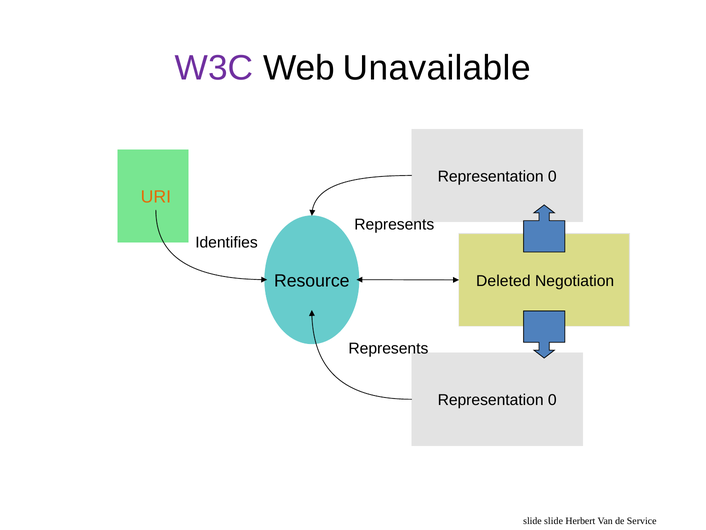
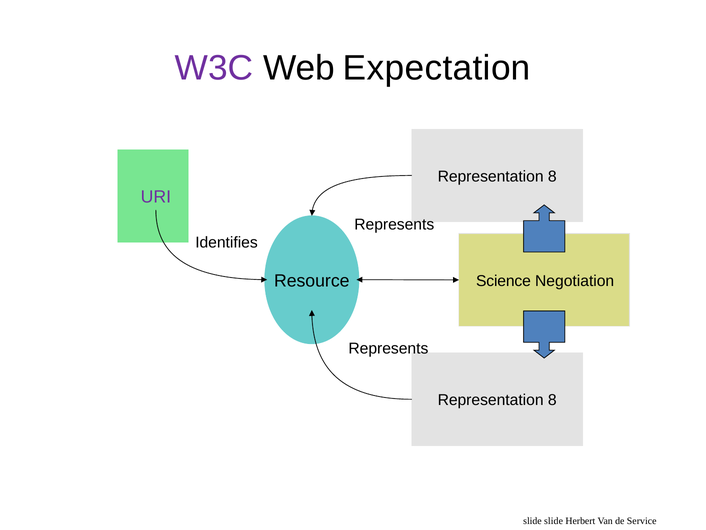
Unavailable: Unavailable -> Expectation (437, 68)
0: 0 -> 8 (552, 176)
URI colour: orange -> purple (156, 197)
Deleted: Deleted -> Science (503, 281)
0: 0 -> 8 (552, 400)
